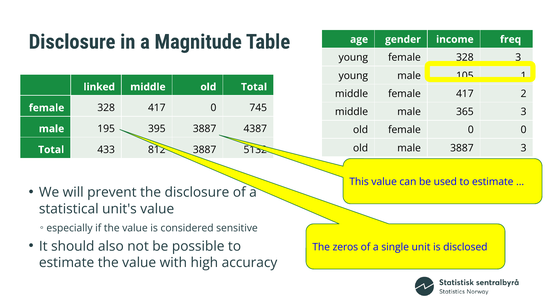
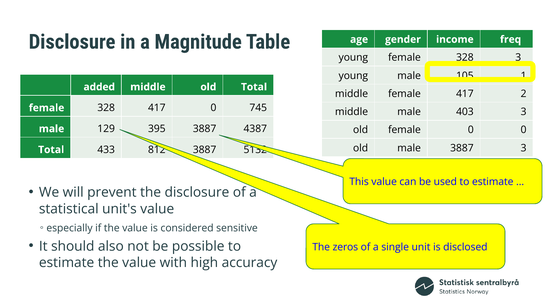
linked: linked -> added (99, 87)
365: 365 -> 403 (465, 112)
195: 195 -> 129 (106, 129)
